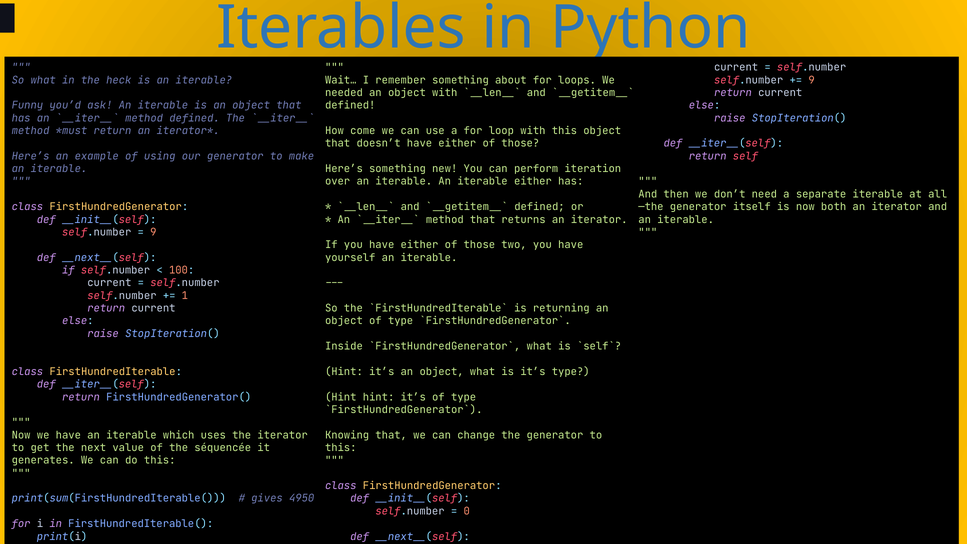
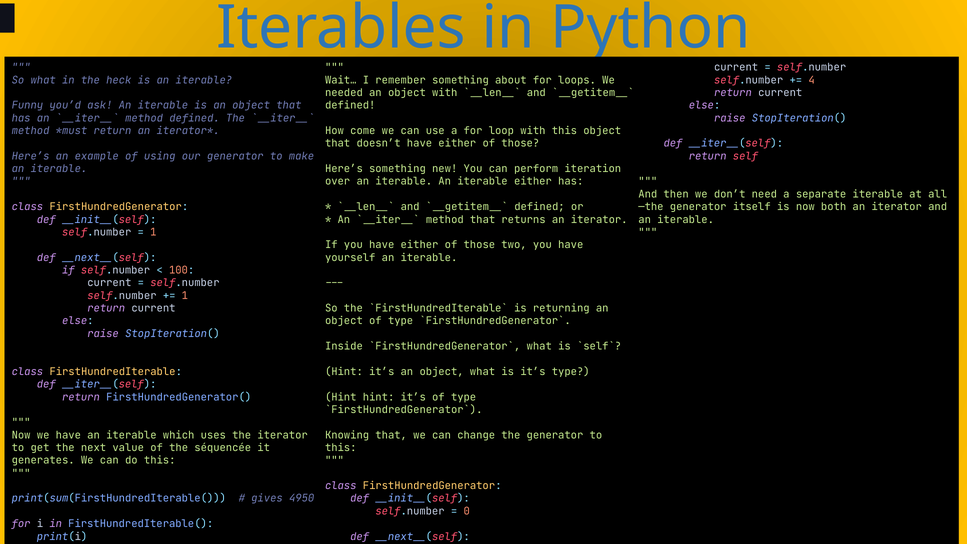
9: 9 -> 4 (812, 80)
9: 9 -> 1 (153, 232)
